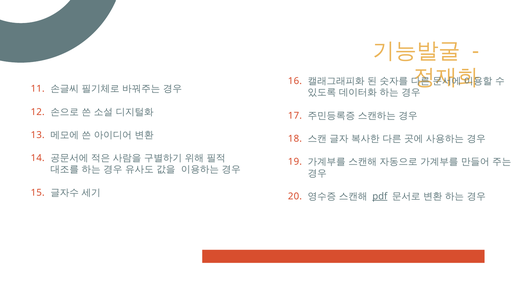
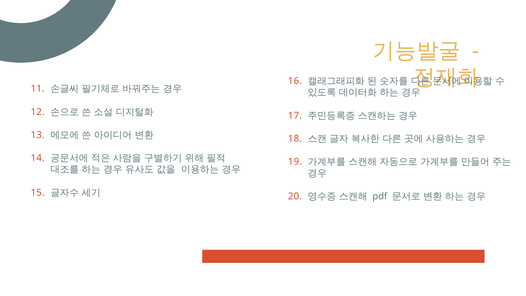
pdf underline: present -> none (380, 196)
